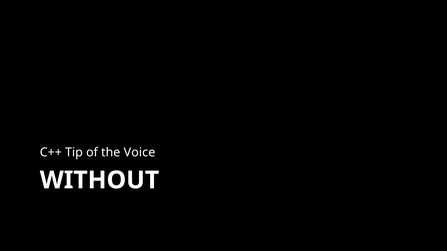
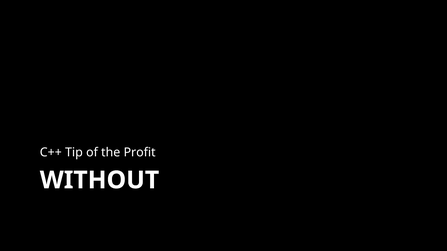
Voice: Voice -> Profit (140, 153)
